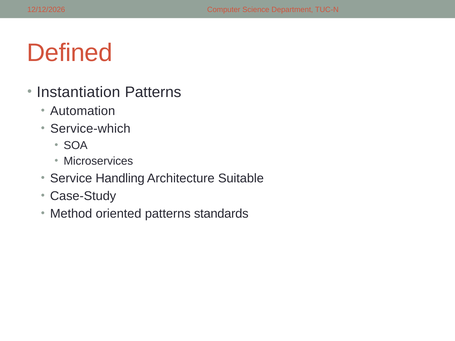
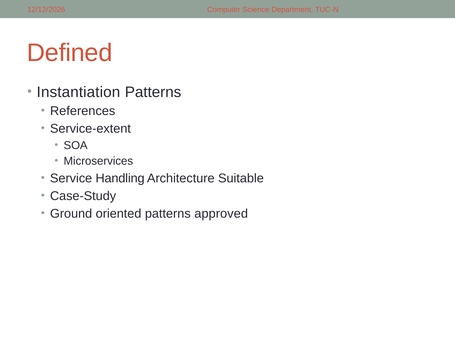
Automation: Automation -> References (83, 111)
Service-which: Service-which -> Service-extent (90, 129)
Method: Method -> Ground (71, 214)
standards: standards -> approved (221, 214)
